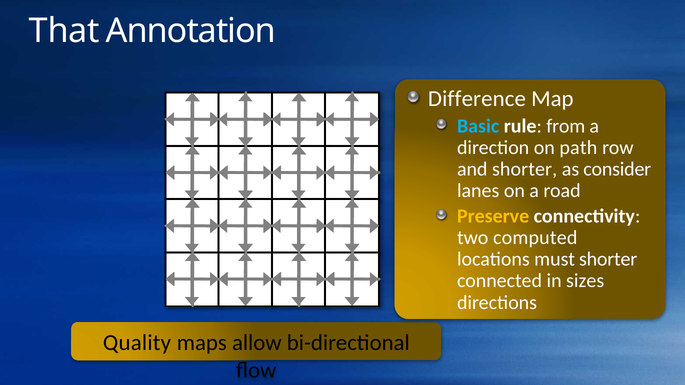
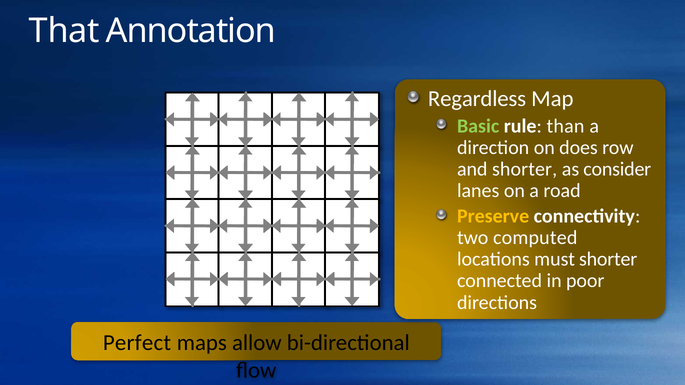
Difference: Difference -> Regardless (477, 99)
Basic colour: light blue -> light green (478, 126)
from: from -> than (566, 126)
path: path -> does (578, 148)
sizes: sizes -> poor (585, 281)
Quality: Quality -> Perfect (137, 343)
